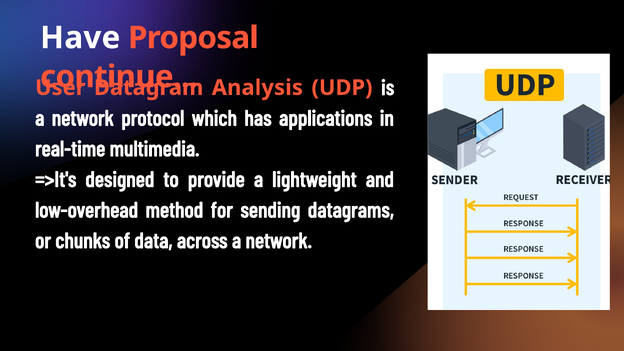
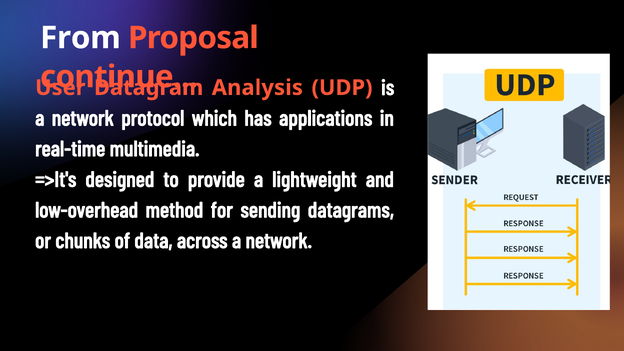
Have: Have -> From (80, 38)
